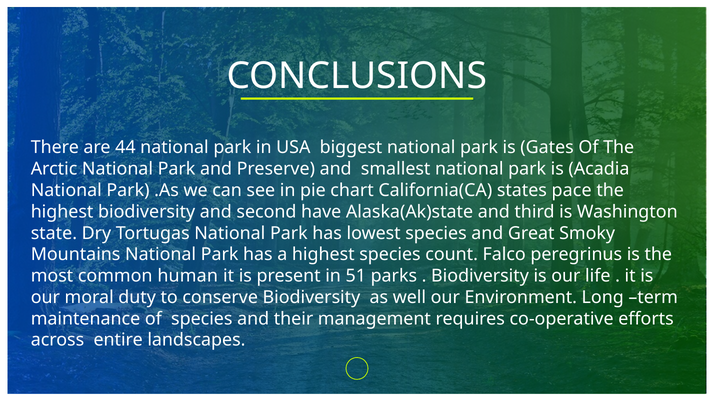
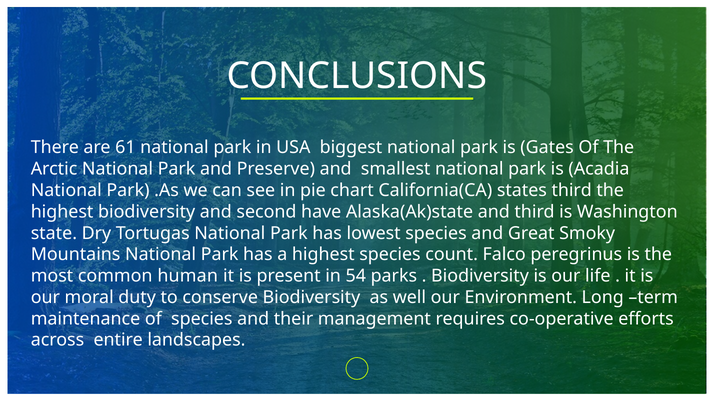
44: 44 -> 61 (125, 148)
states pace: pace -> third (572, 191)
51: 51 -> 54 (356, 276)
